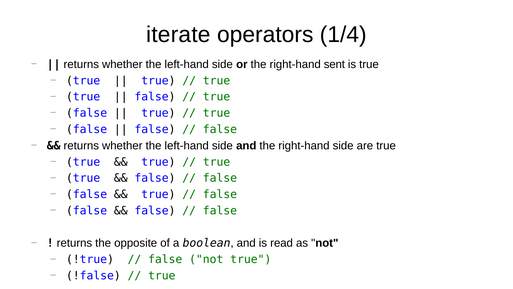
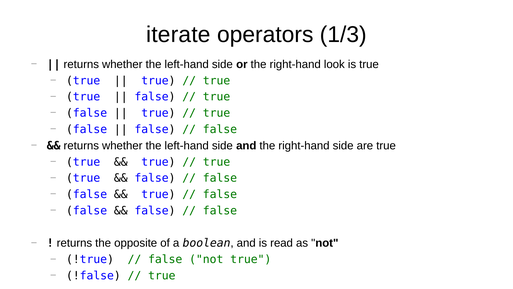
1/4: 1/4 -> 1/3 (343, 35)
sent: sent -> look (334, 64)
